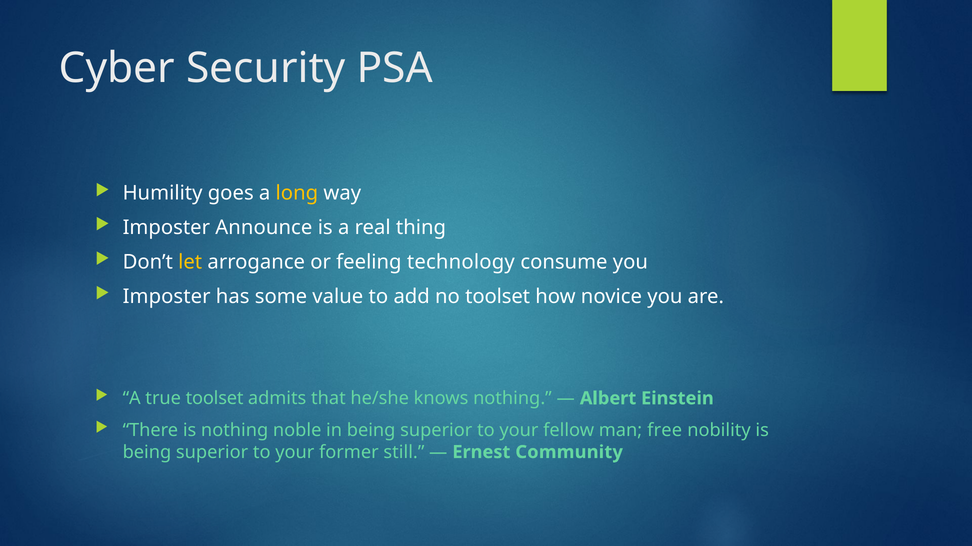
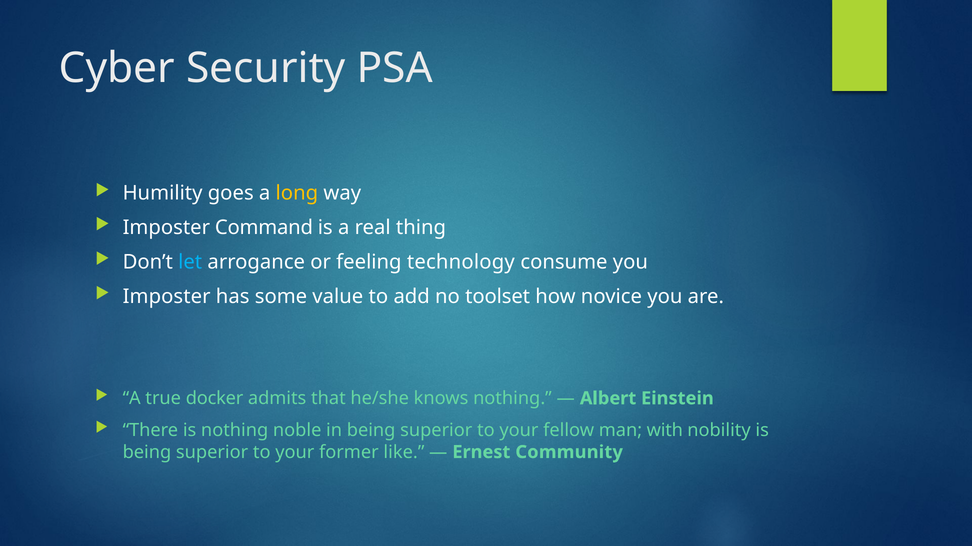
Announce: Announce -> Command (264, 228)
let colour: yellow -> light blue (190, 262)
true toolset: toolset -> docker (215, 399)
free: free -> with (665, 431)
still: still -> like (404, 453)
